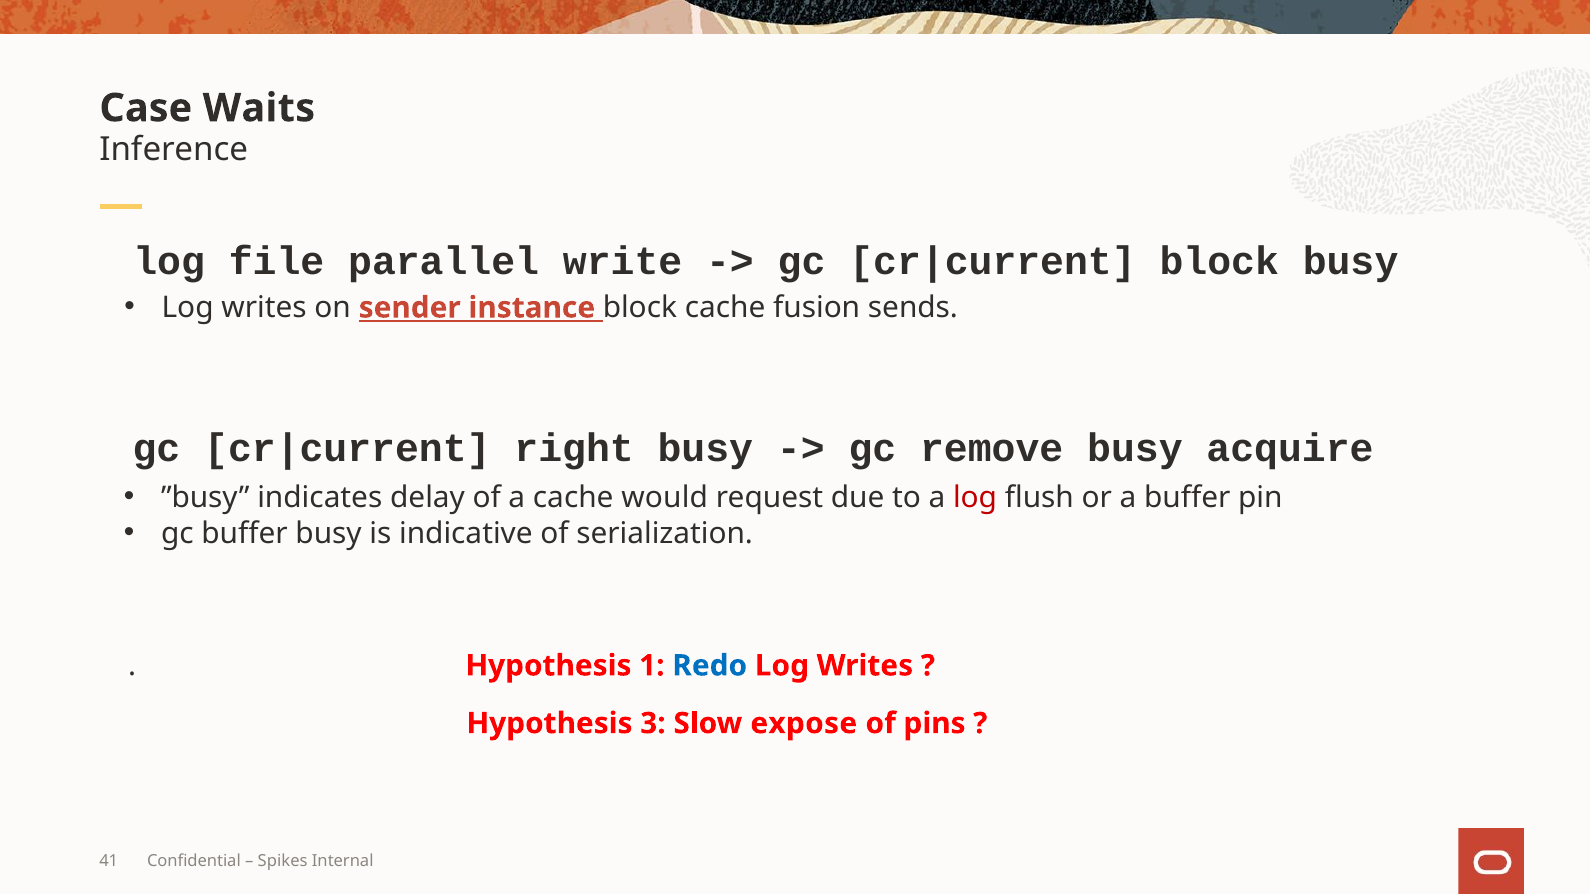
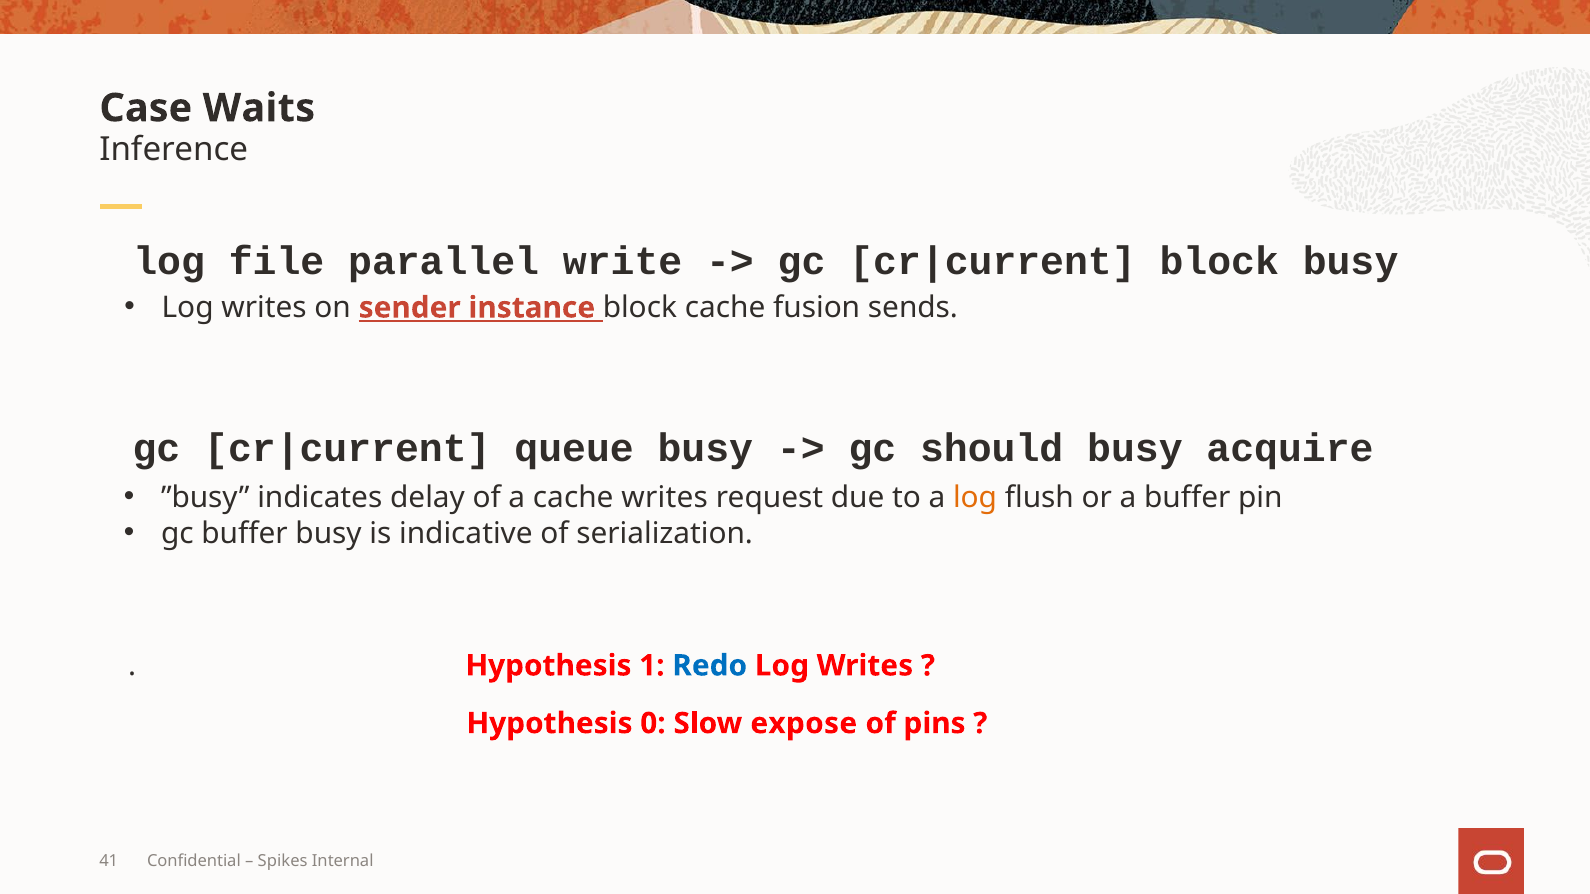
right: right -> queue (574, 449)
remove: remove -> should (992, 449)
cache would: would -> writes (665, 498)
log colour: red -> orange (975, 498)
3: 3 -> 0 (653, 724)
